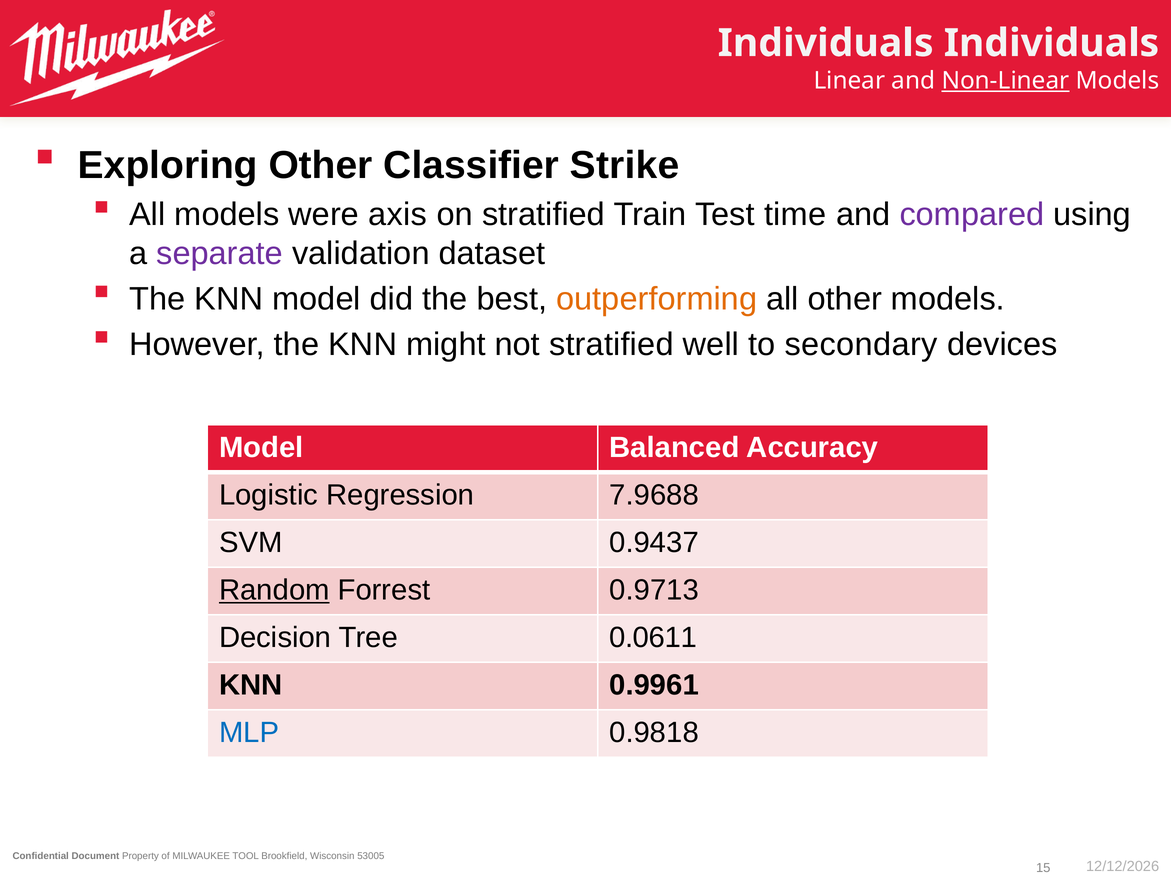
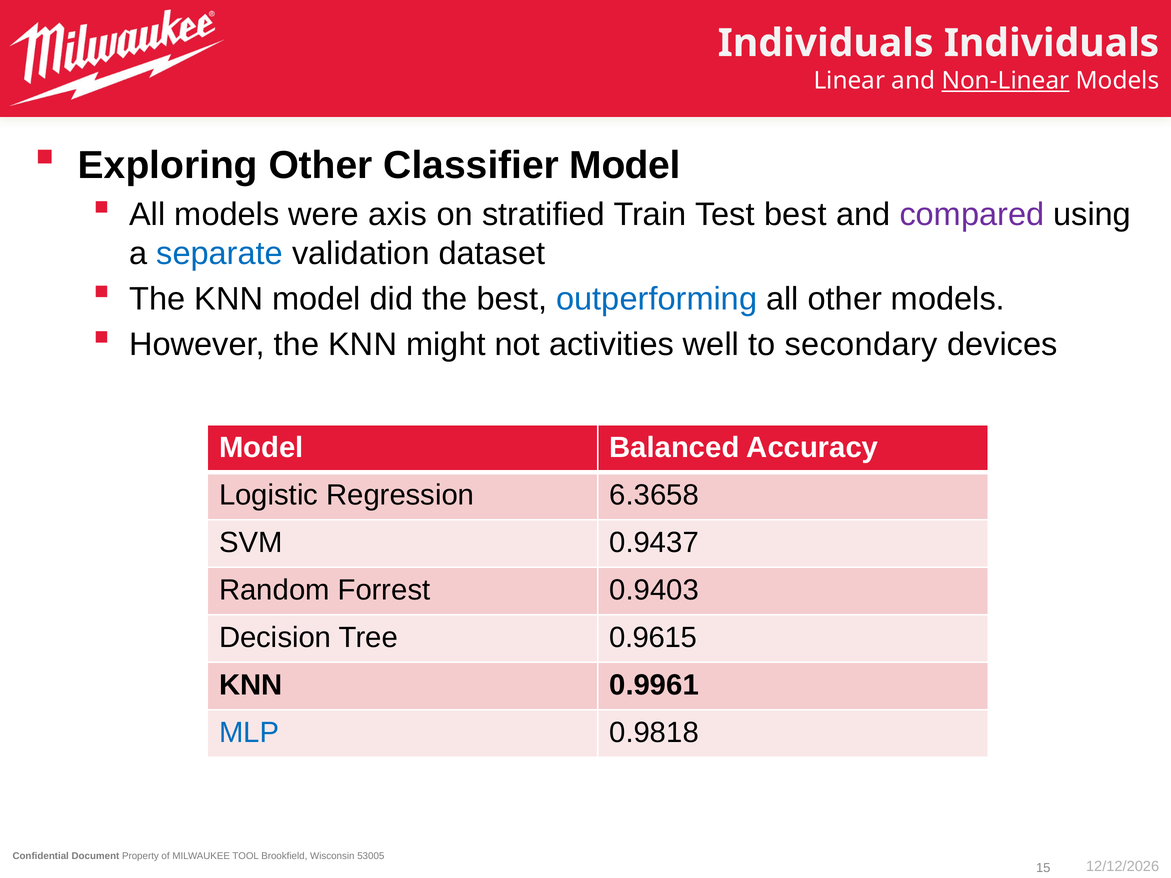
Classifier Strike: Strike -> Model (625, 165)
Test time: time -> best (795, 214)
separate colour: purple -> blue (220, 254)
outperforming colour: orange -> blue (657, 299)
not stratified: stratified -> activities (611, 345)
7.9688: 7.9688 -> 6.3658 (654, 495)
Random underline: present -> none (274, 590)
0.9713: 0.9713 -> 0.9403 (654, 590)
0.0611: 0.0611 -> 0.9615 (653, 638)
